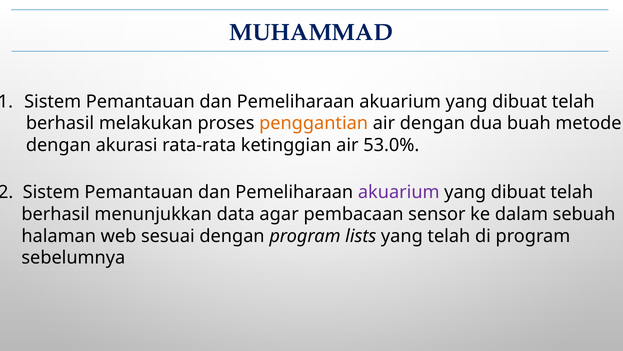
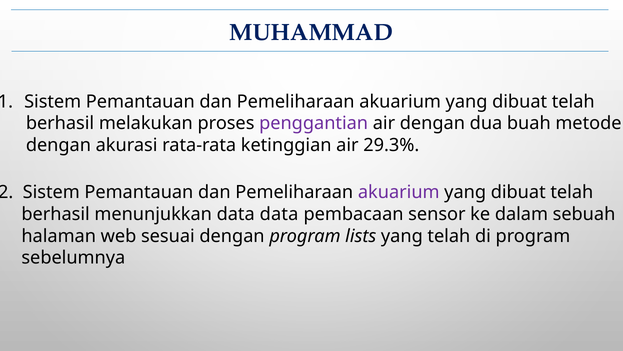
penggantian colour: orange -> purple (314, 123)
53.0%: 53.0% -> 29.3% (391, 145)
data agar: agar -> data (279, 214)
